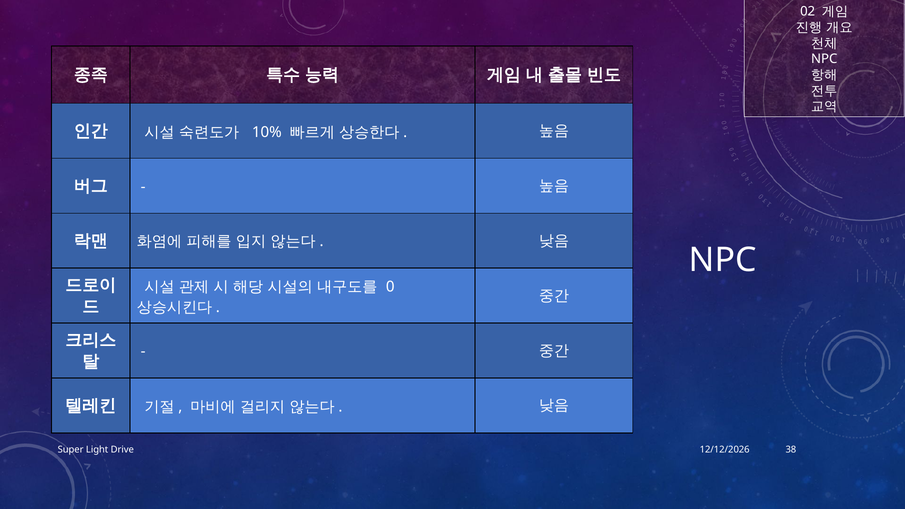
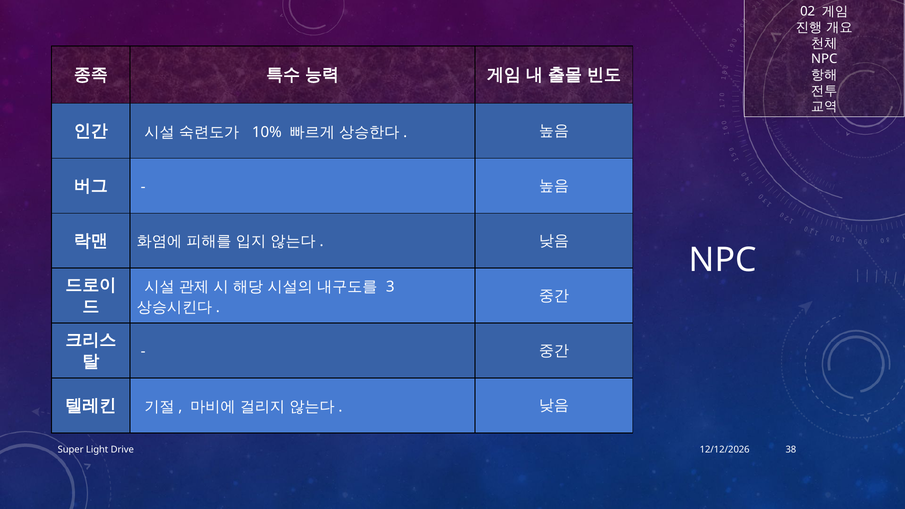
0: 0 -> 3 (390, 287)
